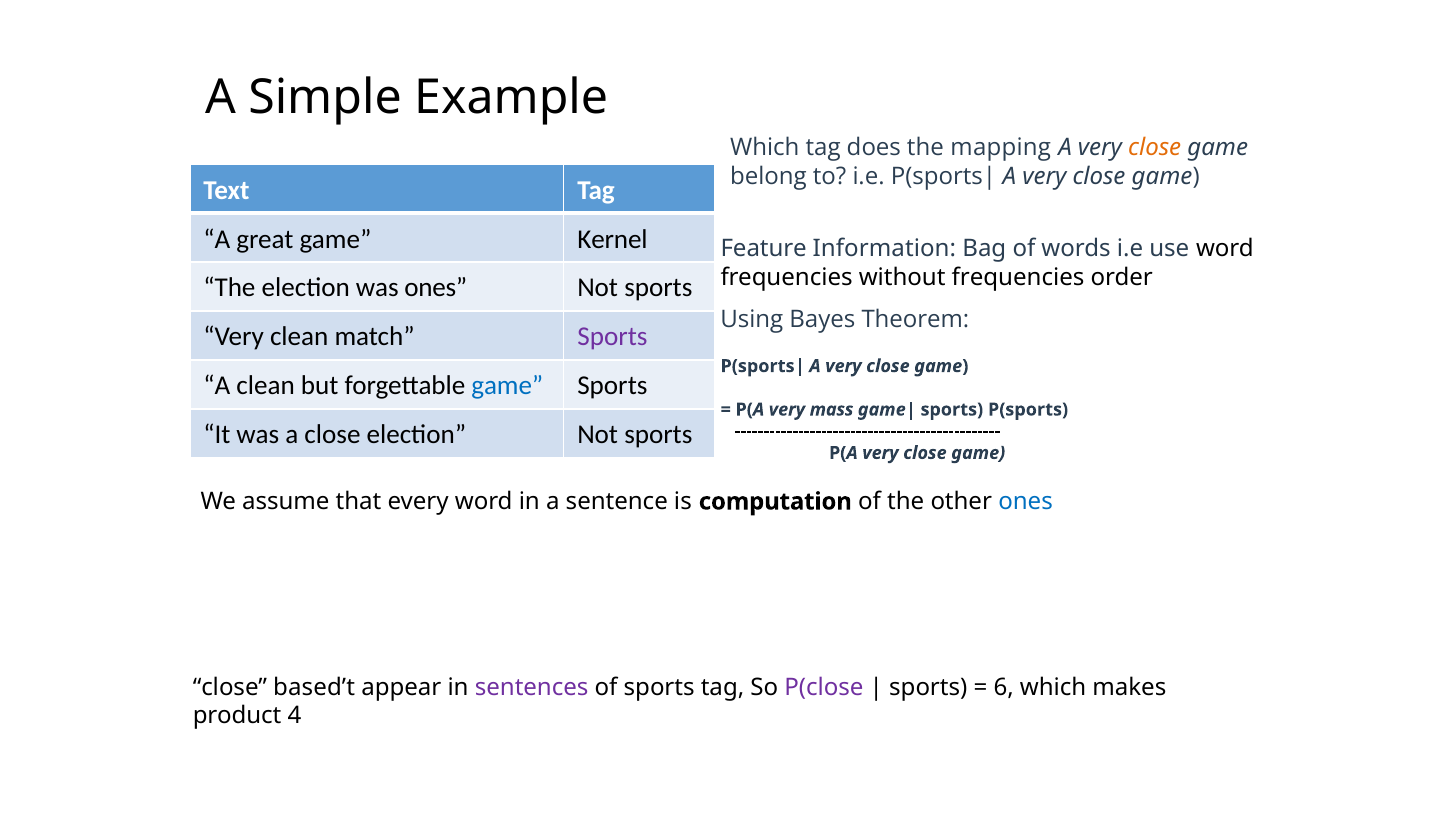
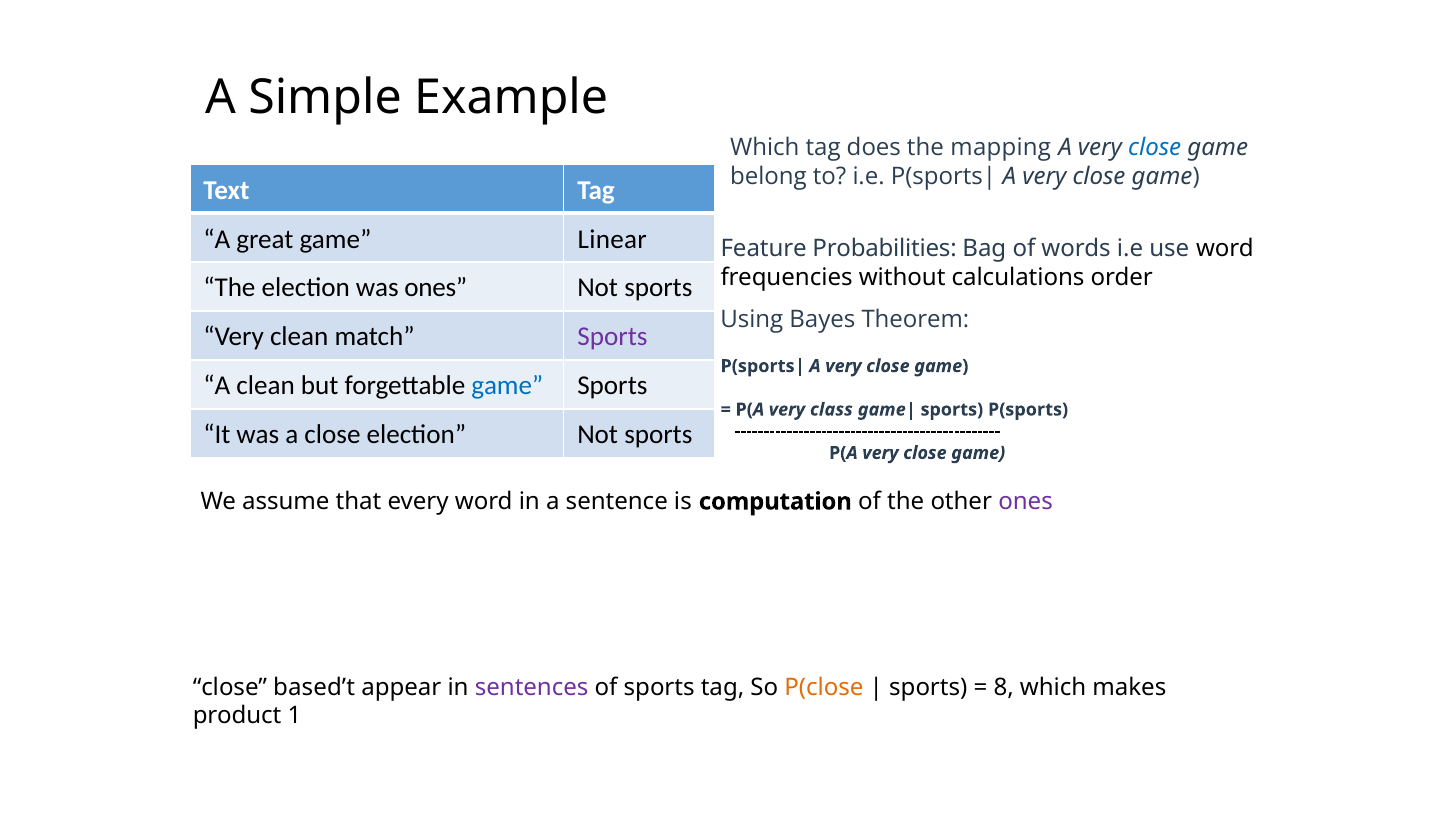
close colour: orange -> blue (1155, 148)
Kernel: Kernel -> Linear (612, 239)
Information: Information -> Probabilities (885, 248)
without frequencies: frequencies -> calculations (1018, 277)
mass: mass -> class (831, 410)
ones colour: blue -> purple (1026, 502)
P(close colour: purple -> orange (824, 687)
6: 6 -> 8 (1004, 687)
4: 4 -> 1 (294, 716)
